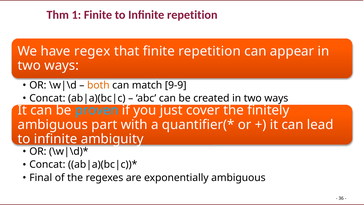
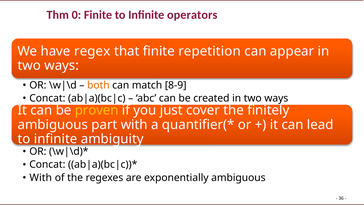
1: 1 -> 0 (76, 15)
Infinite repetition: repetition -> operators (192, 15)
9-9: 9-9 -> 8-9 (176, 85)
proven colour: light blue -> yellow (97, 110)
Final: Final -> With (41, 177)
